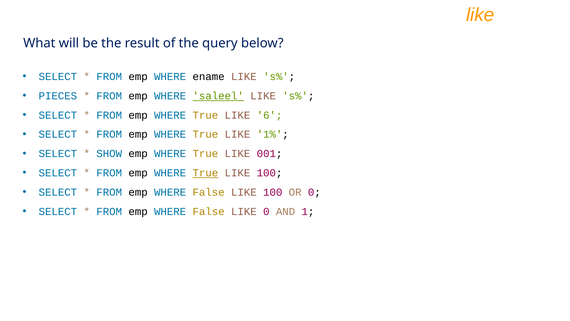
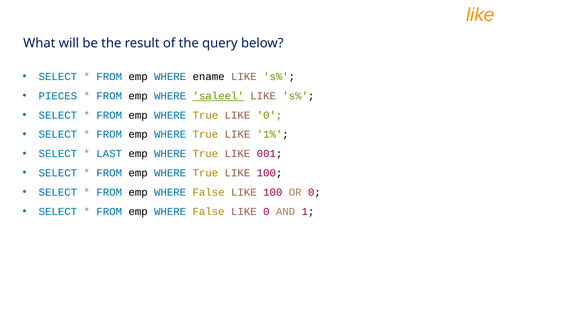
True LIKE 6: 6 -> 0 (270, 115)
SHOW: SHOW -> LAST (109, 154)
True underline: present -> none (205, 173)
